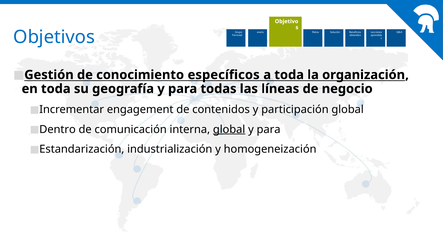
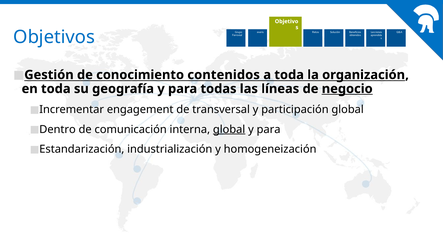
específicos: específicos -> contenidos (224, 75)
negocio underline: none -> present (347, 89)
contenidos: contenidos -> transversal (221, 110)
